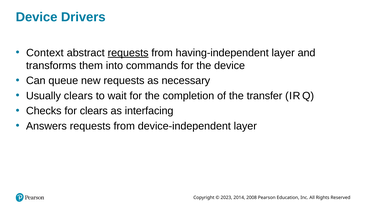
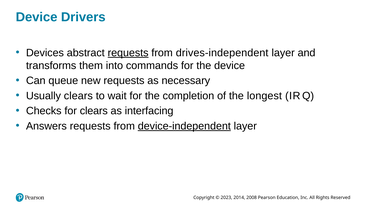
Context: Context -> Devices (45, 53)
having-independent: having-independent -> drives-independent (222, 53)
transfer: transfer -> longest (264, 96)
device-independent underline: none -> present (184, 126)
